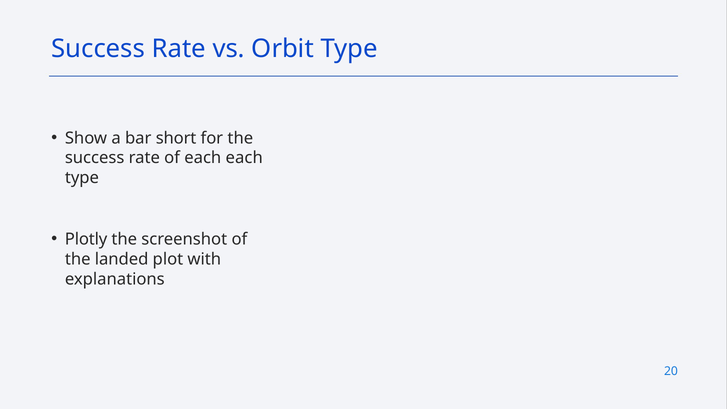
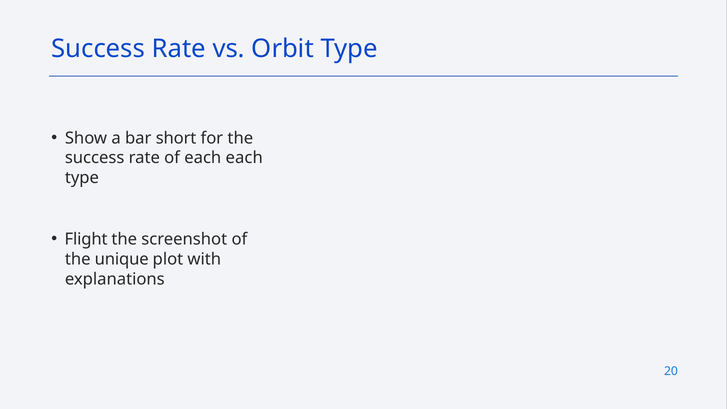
Plotly: Plotly -> Flight (86, 239)
landed: landed -> unique (122, 259)
